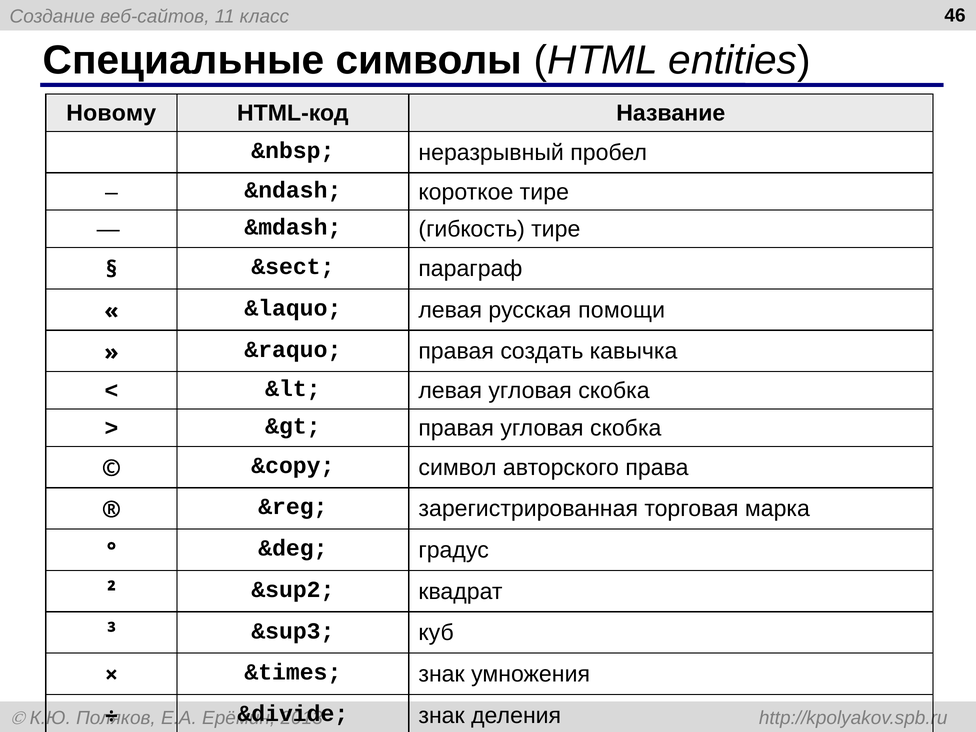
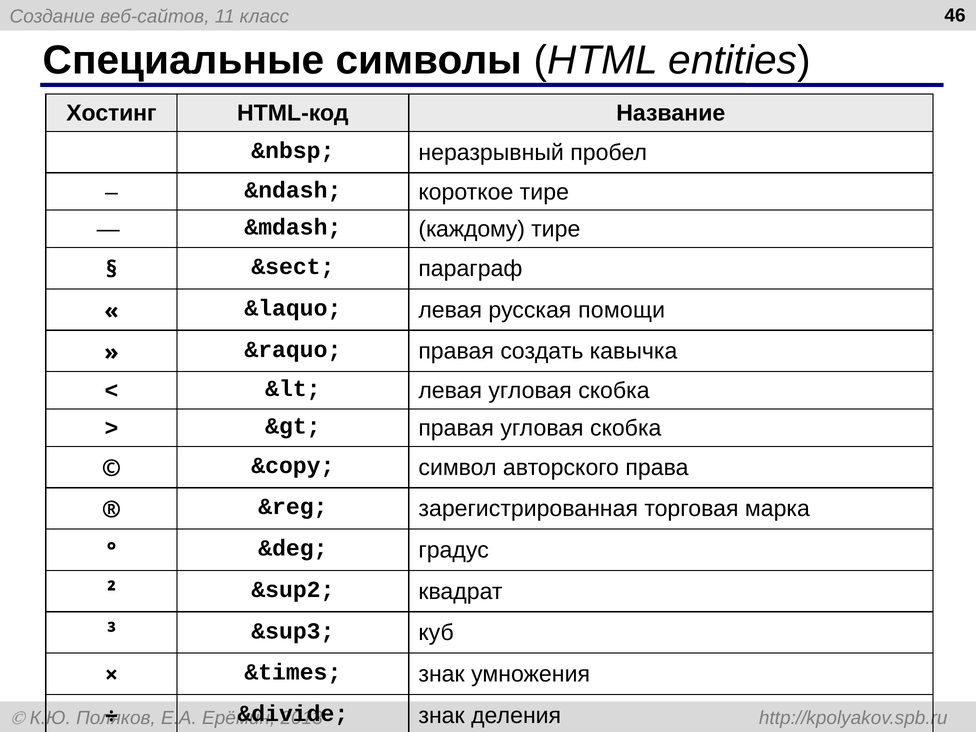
Новому: Новому -> Хостинг (111, 113)
гибкость: гибкость -> каждому (472, 229)
